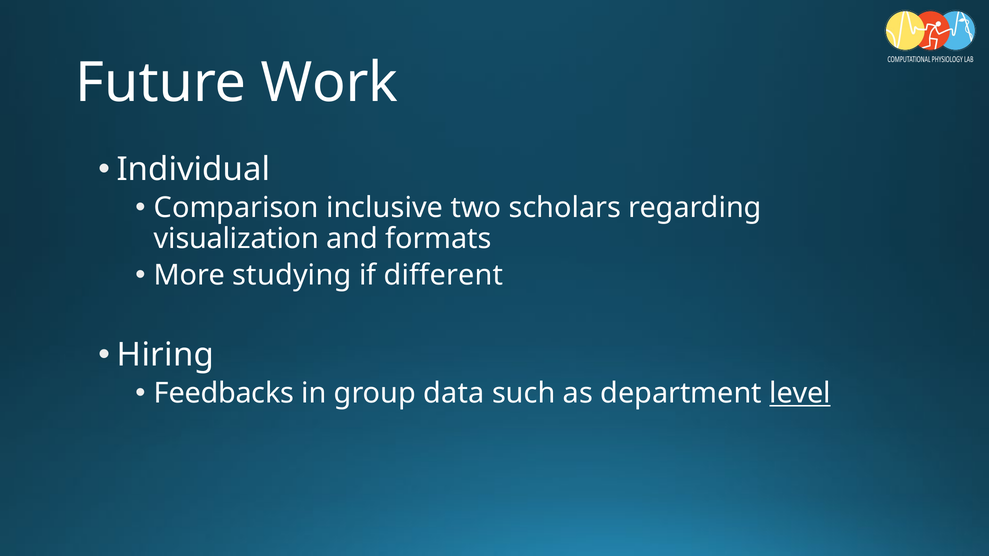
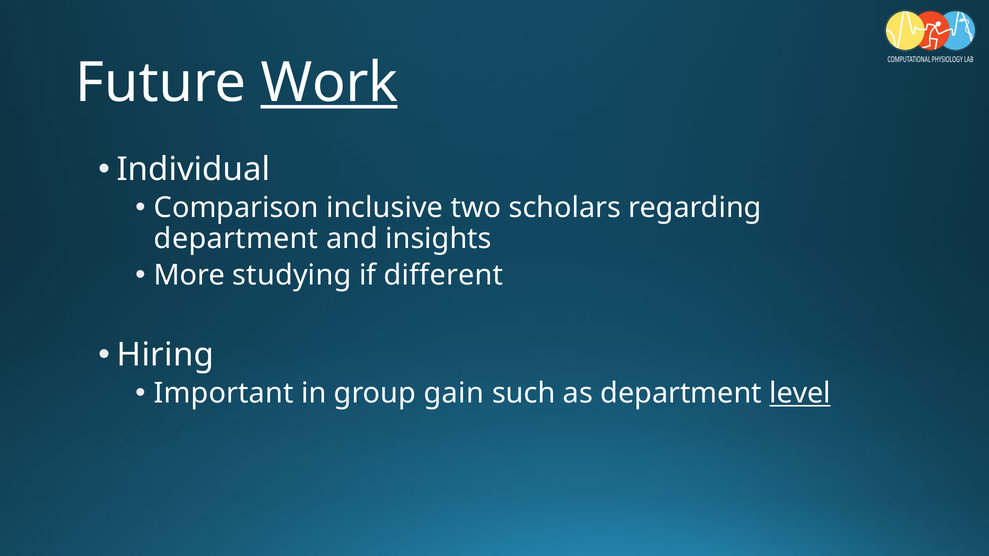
Work underline: none -> present (329, 83)
visualization: visualization -> department (236, 239)
formats: formats -> insights (438, 239)
Feedbacks: Feedbacks -> Important (224, 394)
data: data -> gain (454, 394)
